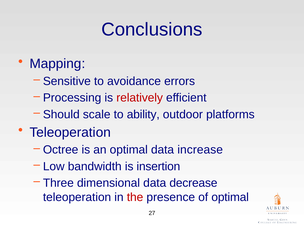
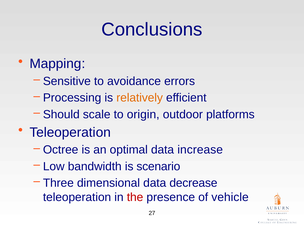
relatively colour: red -> orange (140, 98)
ability: ability -> origin (143, 114)
insertion: insertion -> scenario (158, 166)
of optimal: optimal -> vehicle (230, 197)
